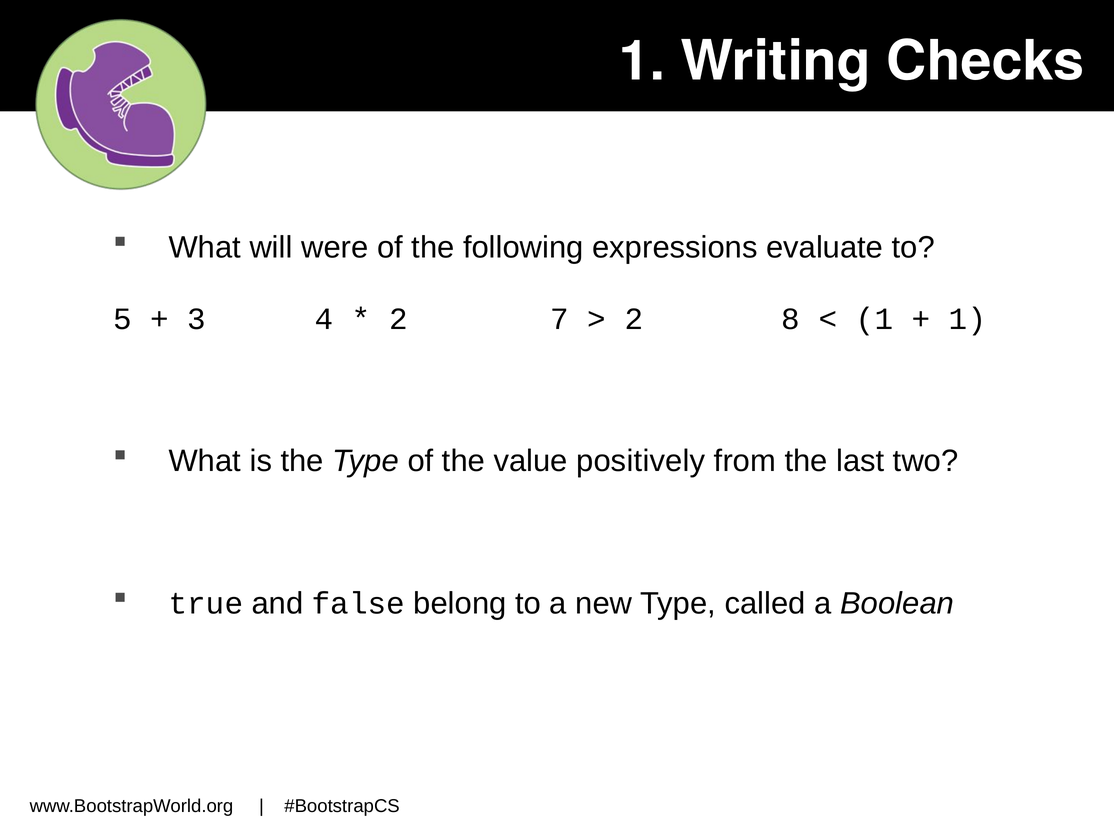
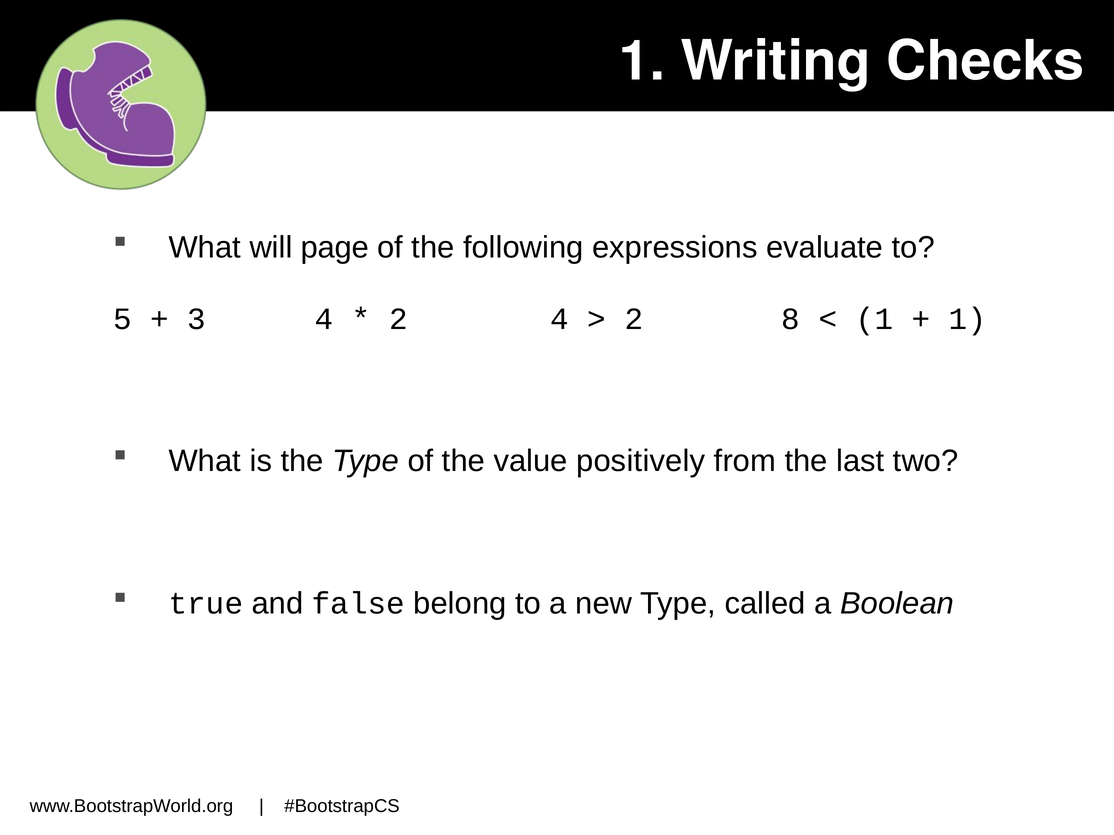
were: were -> page (335, 248)
2 7: 7 -> 4 (560, 319)
